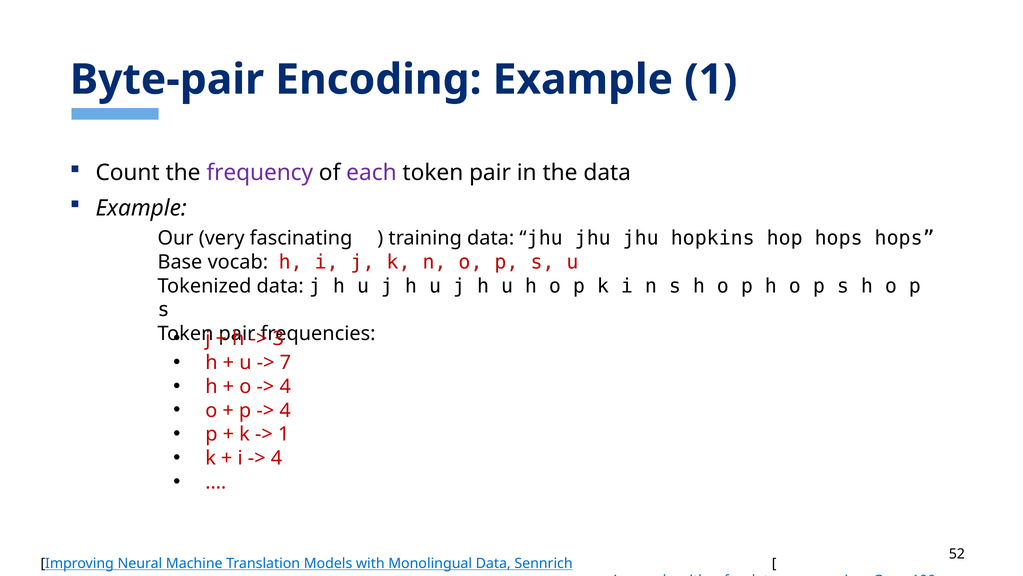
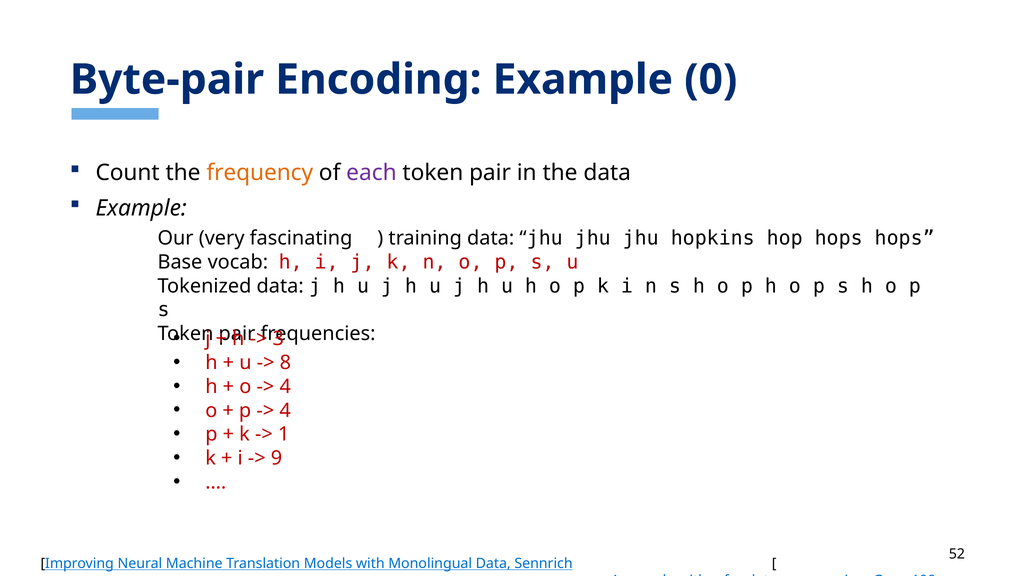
Example 1: 1 -> 0 (711, 80)
frequency colour: purple -> orange (260, 173)
7: 7 -> 8 (285, 362)
4: 4 -> 9 (277, 458)
